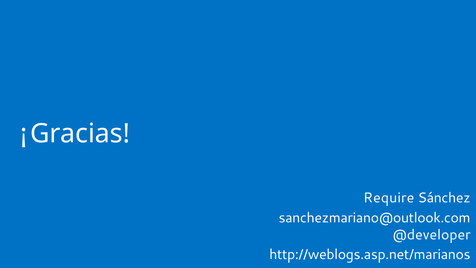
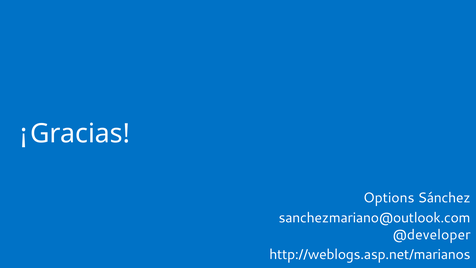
Require: Require -> Options (389, 198)
